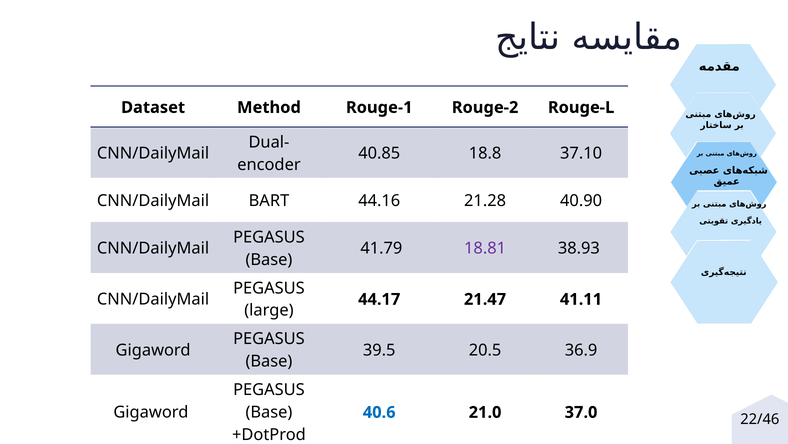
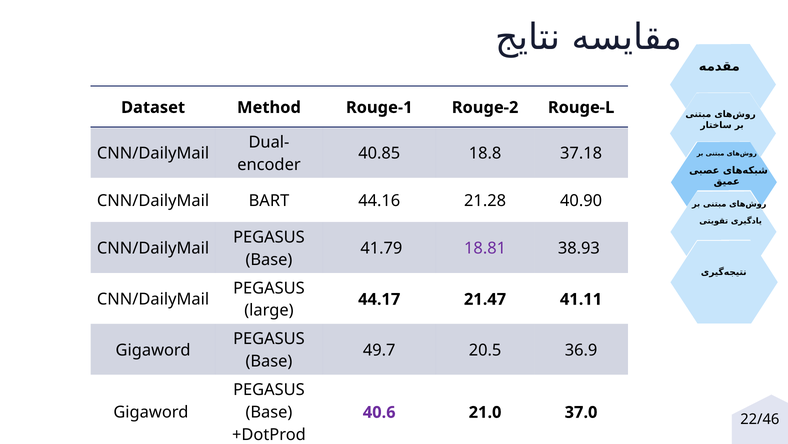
37.10: 37.10 -> 37.18 (581, 153)
39.5: 39.5 -> 49.7 (379, 350)
40.6 colour: blue -> purple (379, 412)
